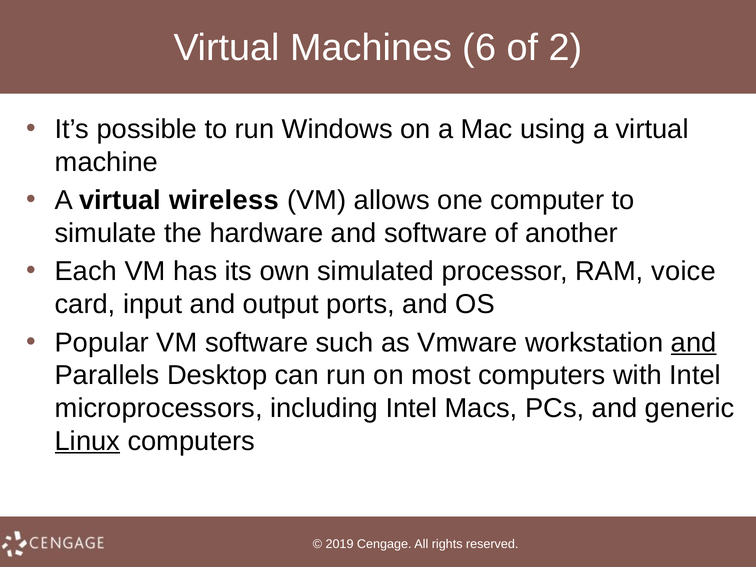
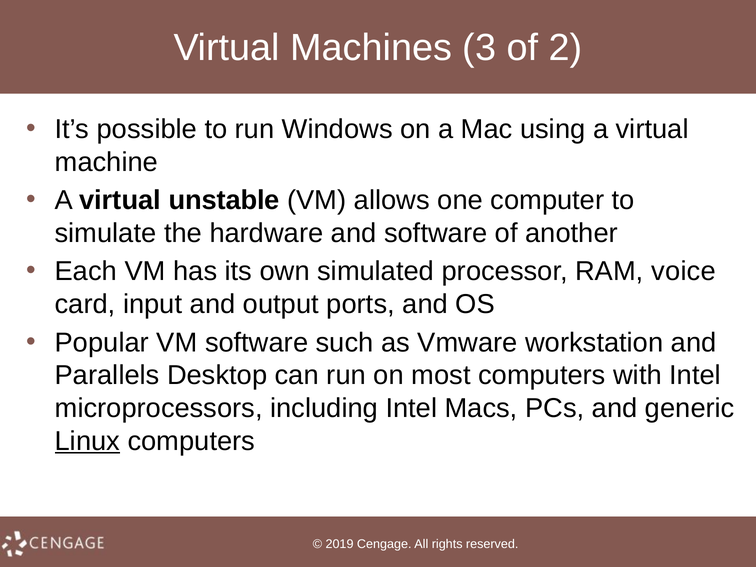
6: 6 -> 3 (479, 48)
wireless: wireless -> unstable (224, 200)
and underline: present -> none (694, 343)
